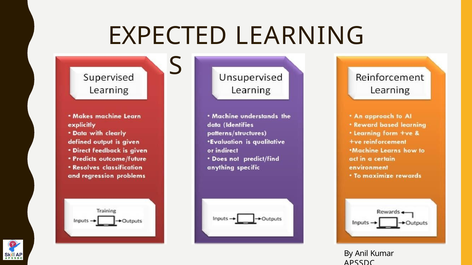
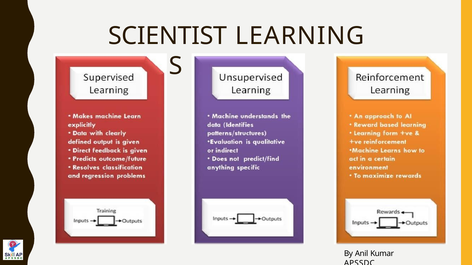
EXPECTED: EXPECTED -> SCIENTIST (168, 36)
